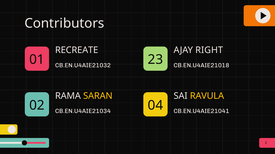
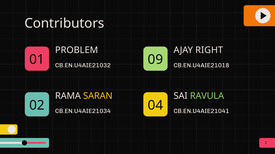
RECREATE: RECREATE -> PROBLEM (77, 50)
23: 23 -> 09 (155, 60)
RAVULA colour: yellow -> light green (207, 96)
